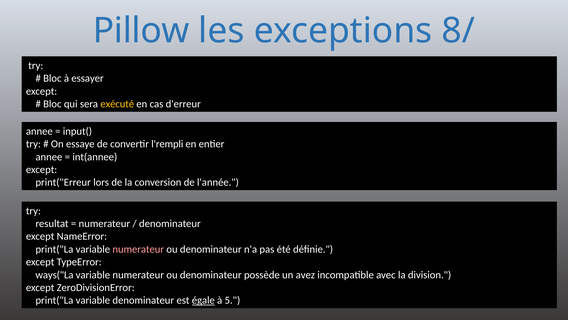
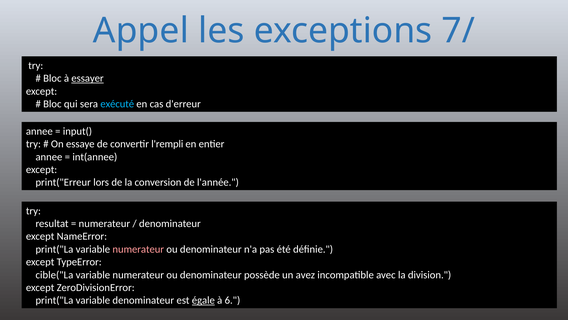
Pillow: Pillow -> Appel (141, 31)
8/: 8/ -> 7/ (458, 31)
essayer underline: none -> present (88, 78)
exécuté colour: yellow -> light blue (117, 104)
ways("La: ways("La -> cible("La (54, 274)
5: 5 -> 6 (232, 300)
